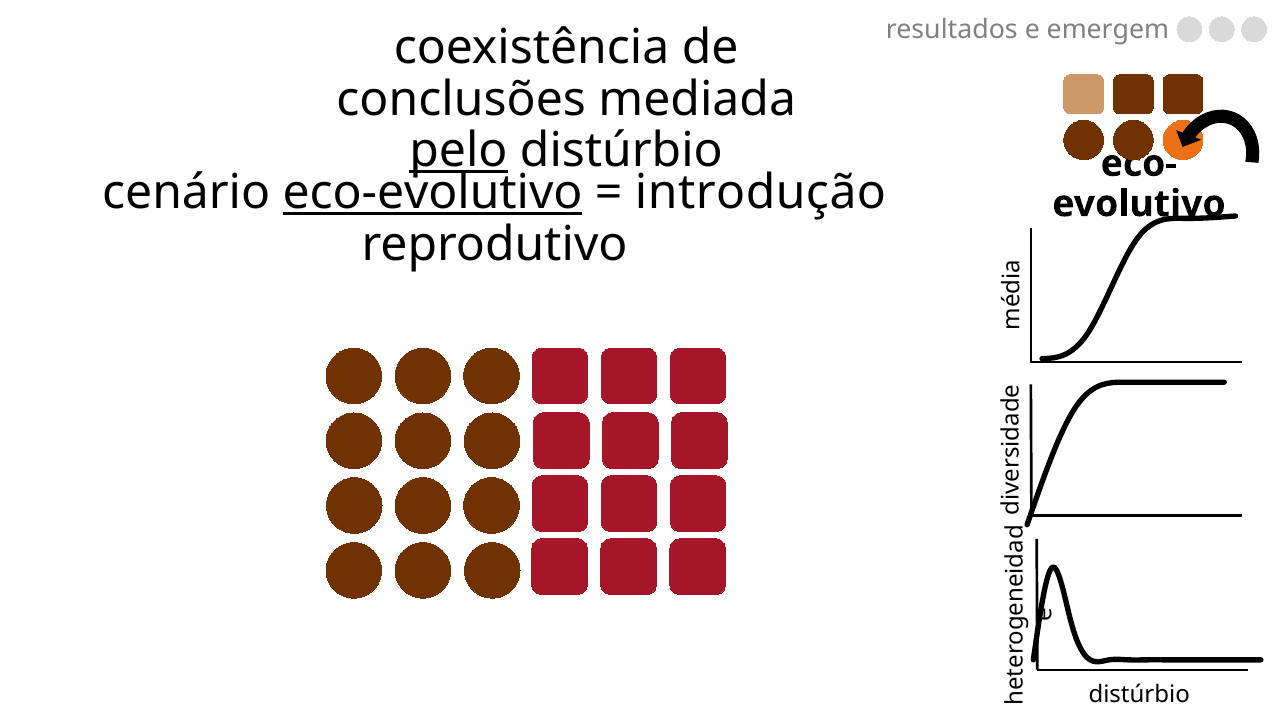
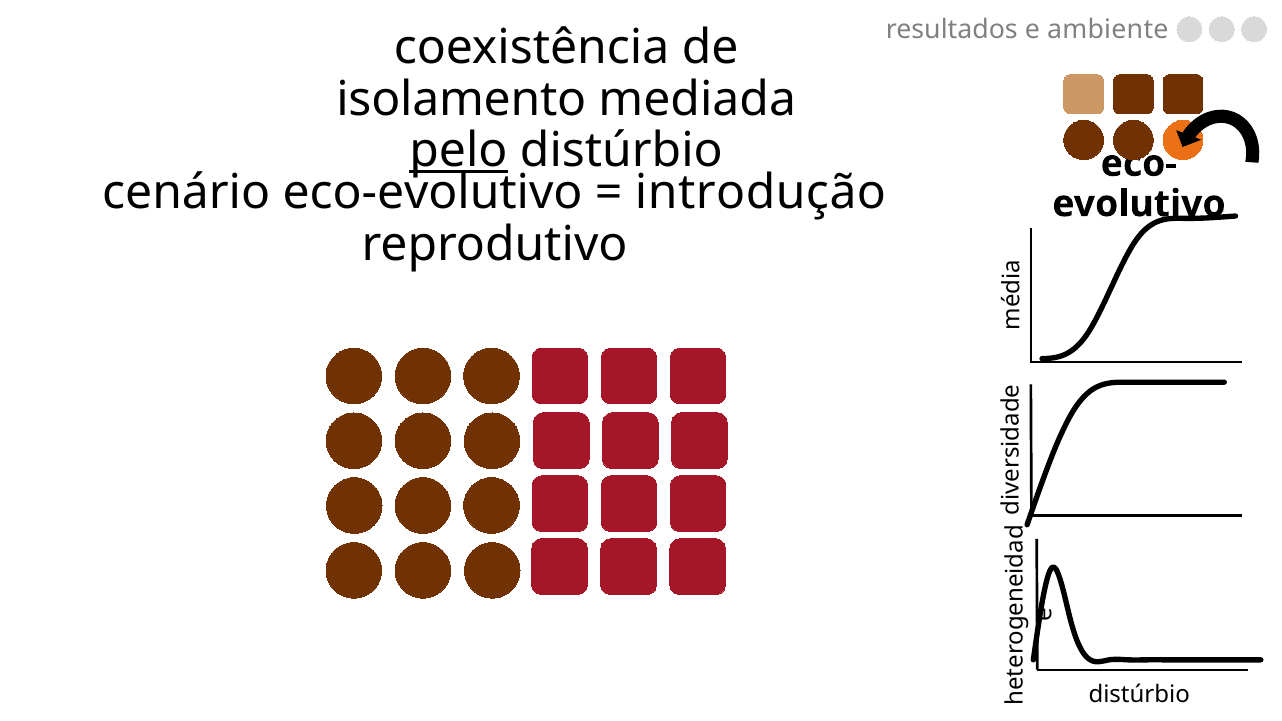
emergem: emergem -> ambiente (1108, 30)
conclusões: conclusões -> isolamento (461, 99)
eco-evolutivo underline: present -> none (433, 193)
